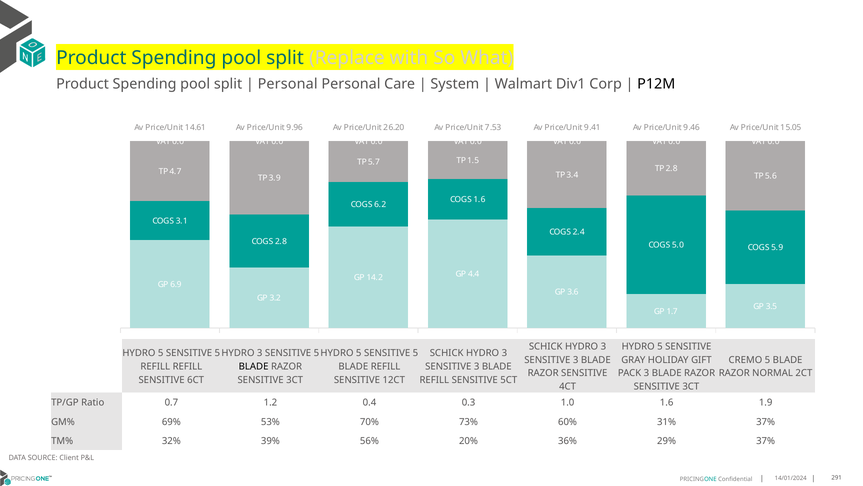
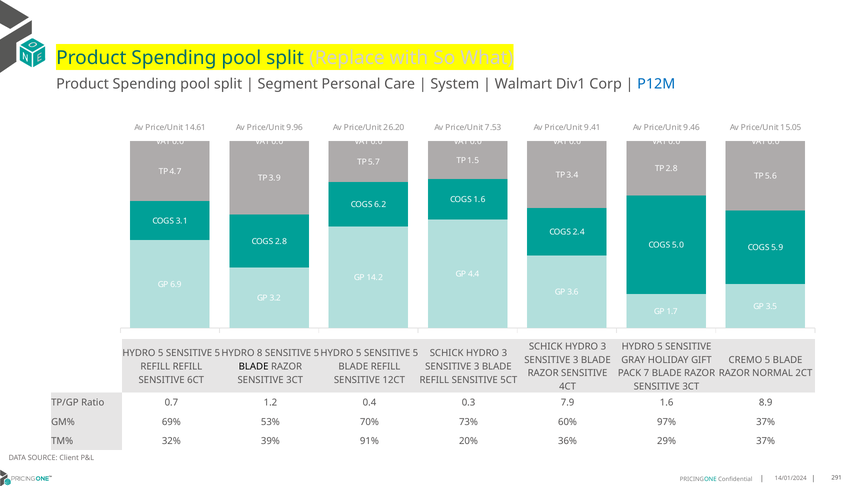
Personal: Personal -> Segment (288, 84)
P12M colour: black -> blue (656, 84)
3: 3 -> 8 (260, 353)
PACK 3: 3 -> 7 (646, 373)
1.0: 1.0 -> 7.9 (568, 402)
1.9: 1.9 -> 8.9 (766, 402)
31%: 31% -> 97% (667, 421)
56%: 56% -> 91% (369, 440)
